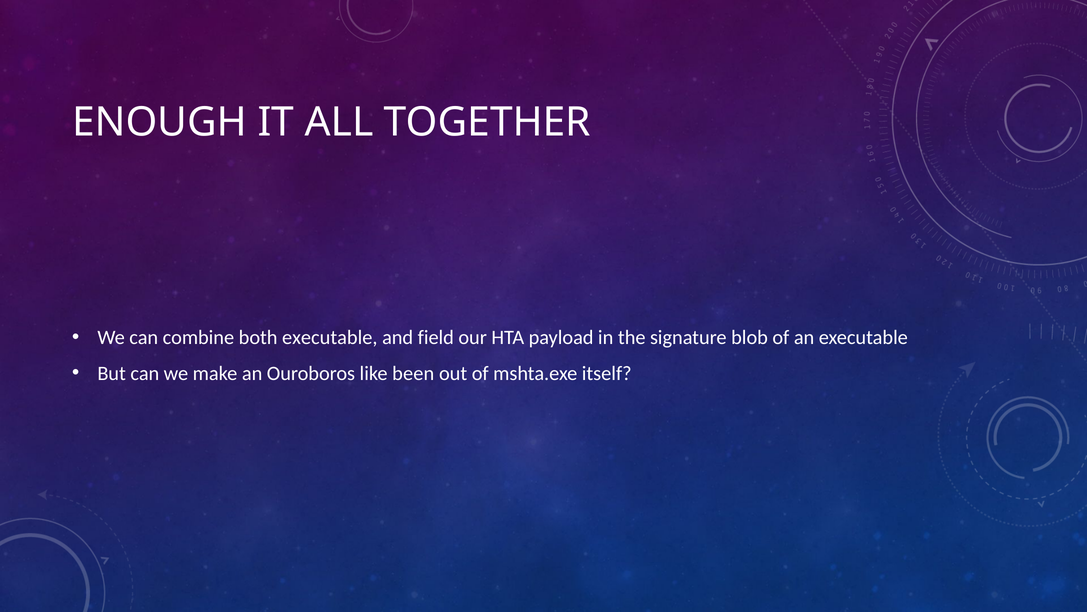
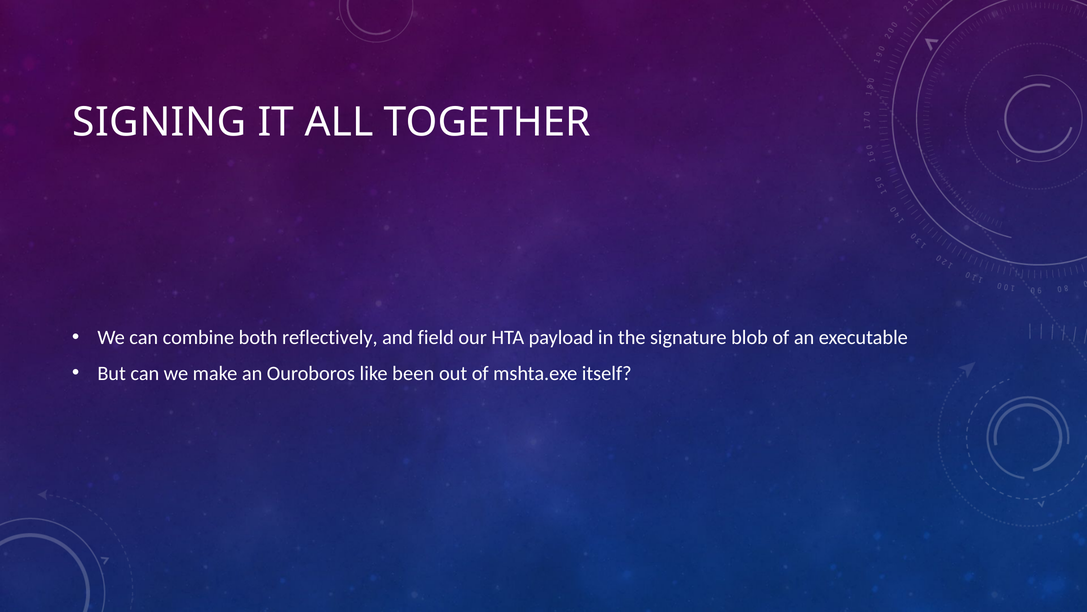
ENOUGH: ENOUGH -> SIGNING (159, 122)
both executable: executable -> reflectively (330, 337)
